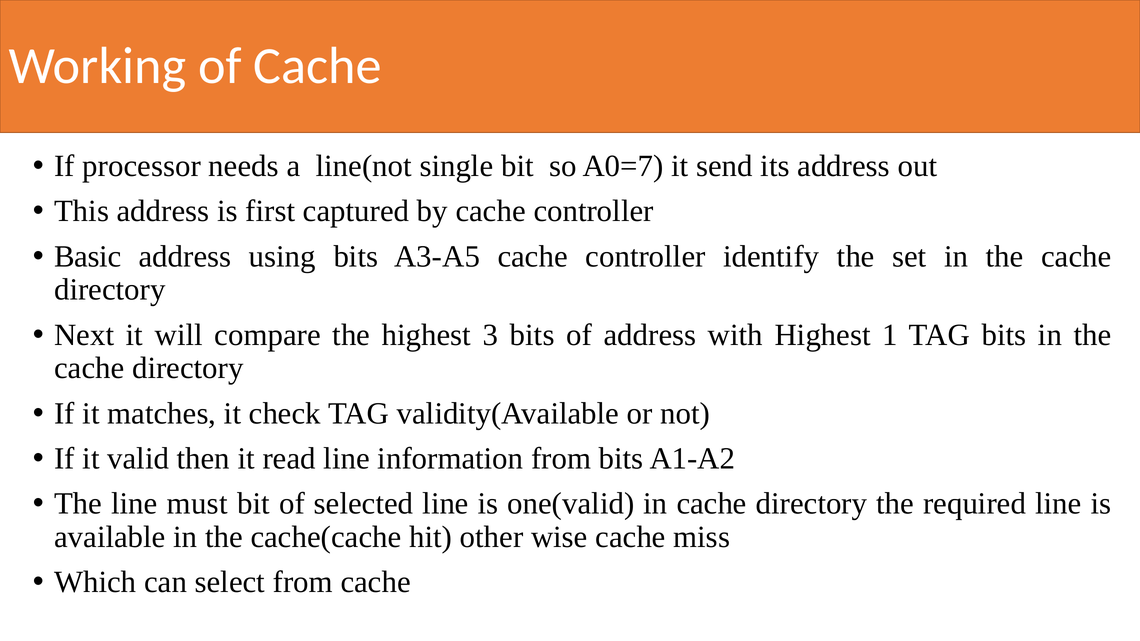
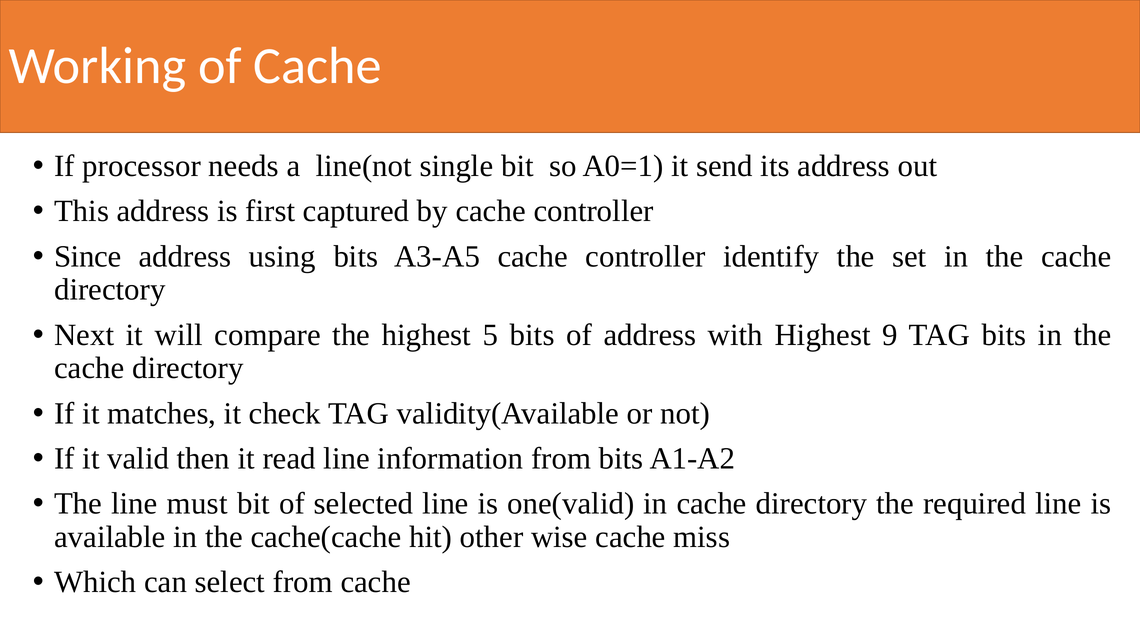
A0=7: A0=7 -> A0=1 (623, 166)
Basic: Basic -> Since (88, 257)
3: 3 -> 5 (491, 335)
1: 1 -> 9 (890, 335)
